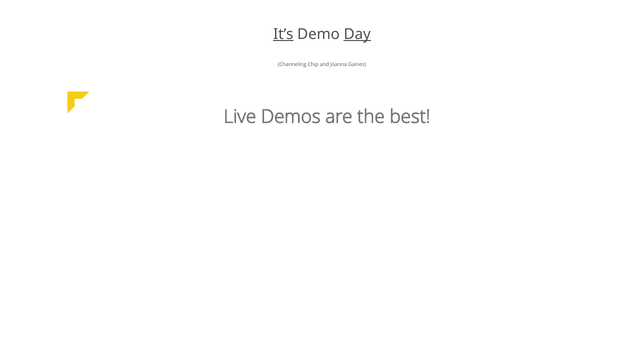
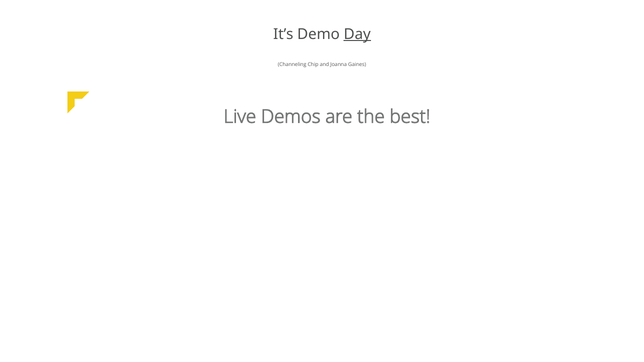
It’s underline: present -> none (283, 34)
